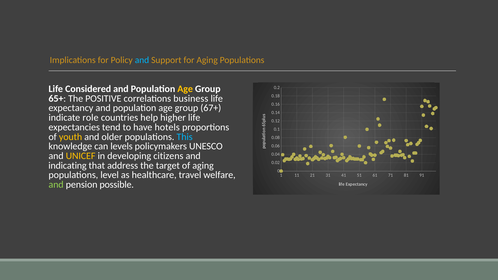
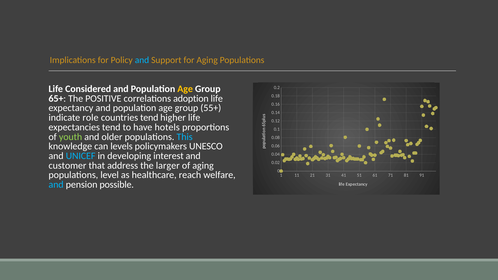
business: business -> adoption (191, 99)
67+: 67+ -> 55+ (211, 108)
countries help: help -> tend (149, 118)
youth colour: yellow -> light green (71, 137)
UNICEF colour: yellow -> light blue (81, 156)
citizens: citizens -> interest (168, 156)
indicating: indicating -> customer (67, 166)
target: target -> larger (168, 166)
travel: travel -> reach (190, 175)
and colour: light green -> light blue (56, 185)
